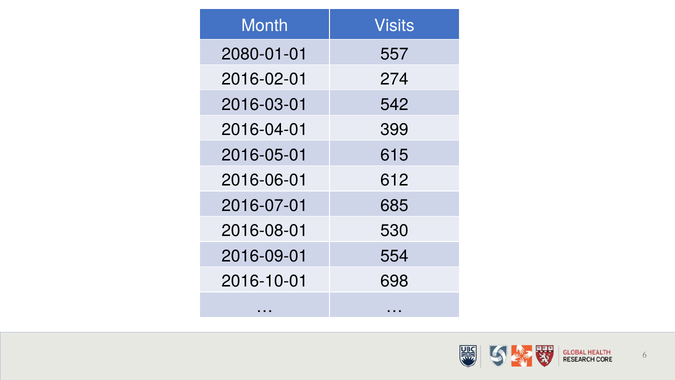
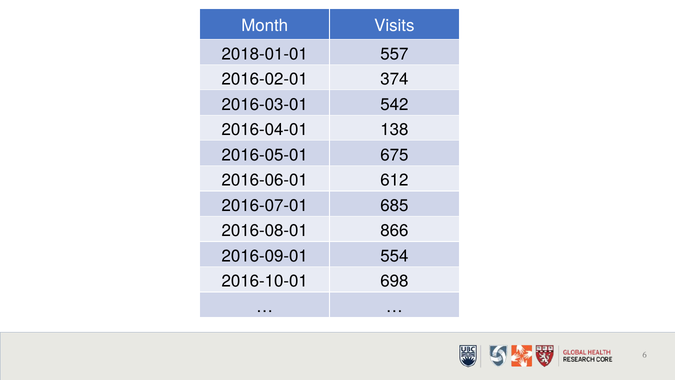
2080-01-01: 2080-01-01 -> 2018-01-01 (265, 54)
274: 274 -> 374 (394, 79)
399: 399 -> 138 (394, 130)
615: 615 -> 675 (394, 155)
530: 530 -> 866 (394, 231)
